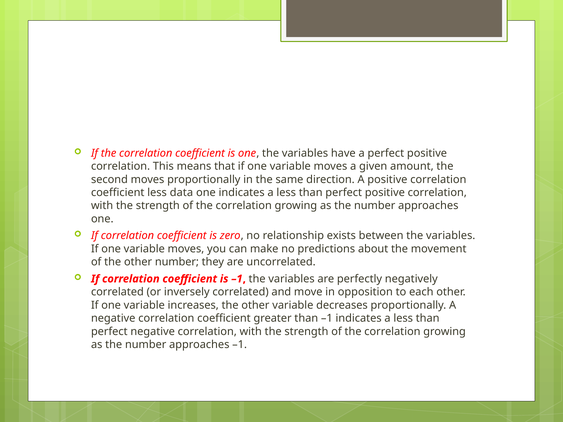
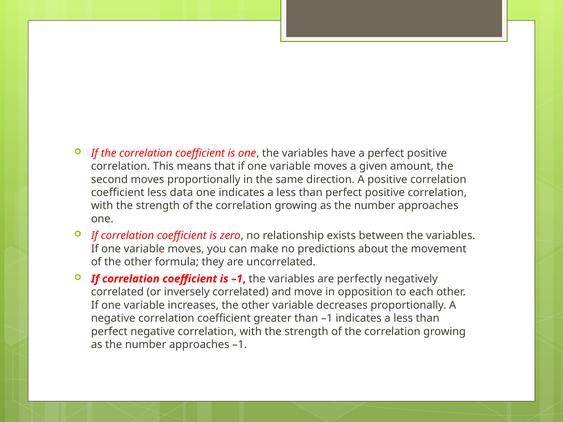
other number: number -> formula (177, 262)
